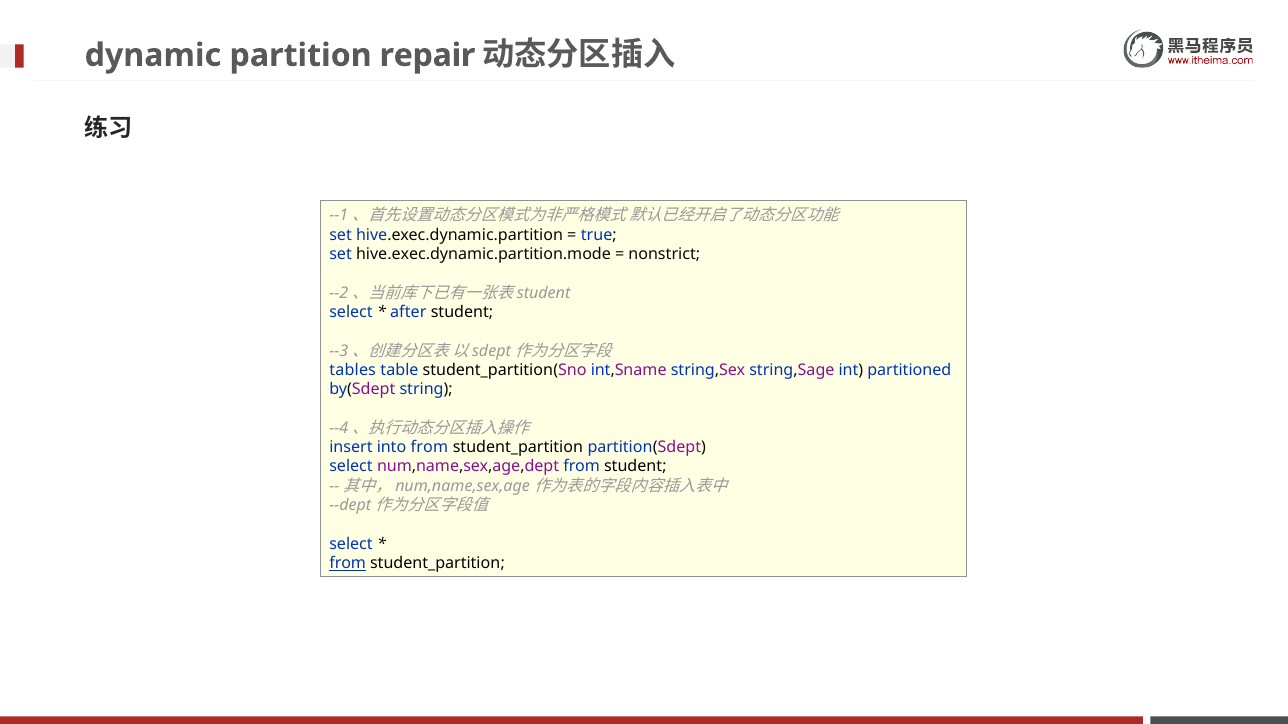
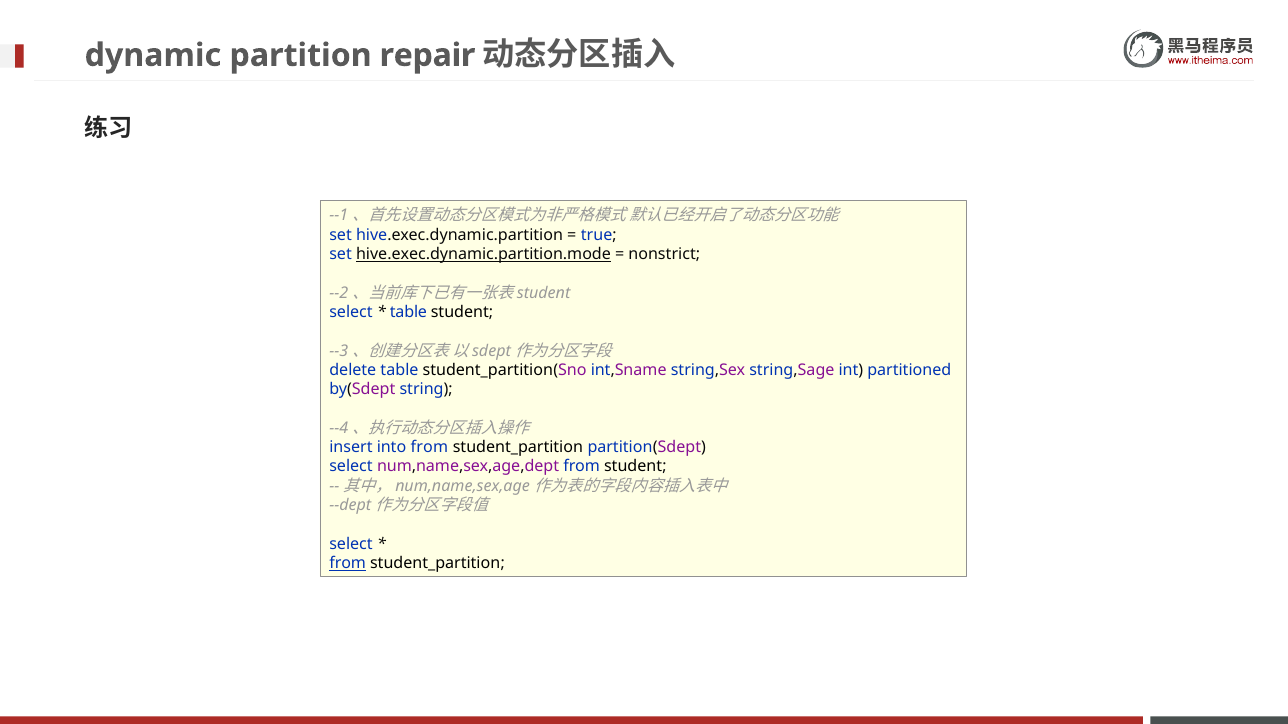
hive.exec.dynamic.partition.mode underline: none -> present (483, 254)
after: after -> table (408, 312)
tables: tables -> delete (353, 370)
